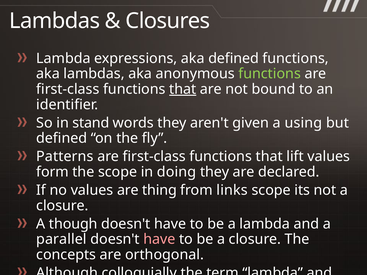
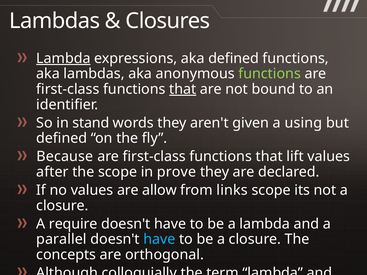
Lambda underline: none -> present (63, 58)
Patterns: Patterns -> Because (65, 157)
form: form -> after (52, 172)
doing: doing -> prove (177, 172)
thing: thing -> allow (160, 190)
though: though -> require (73, 224)
have colour: pink -> light blue (159, 239)
